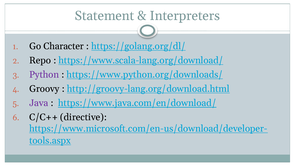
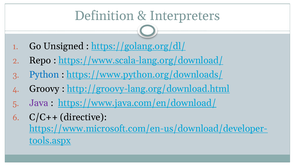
Statement: Statement -> Definition (104, 16)
Character: Character -> Unsigned (64, 46)
Python colour: purple -> blue (44, 75)
